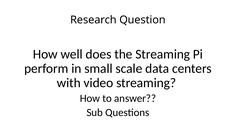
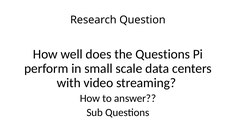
the Streaming: Streaming -> Questions (163, 54)
